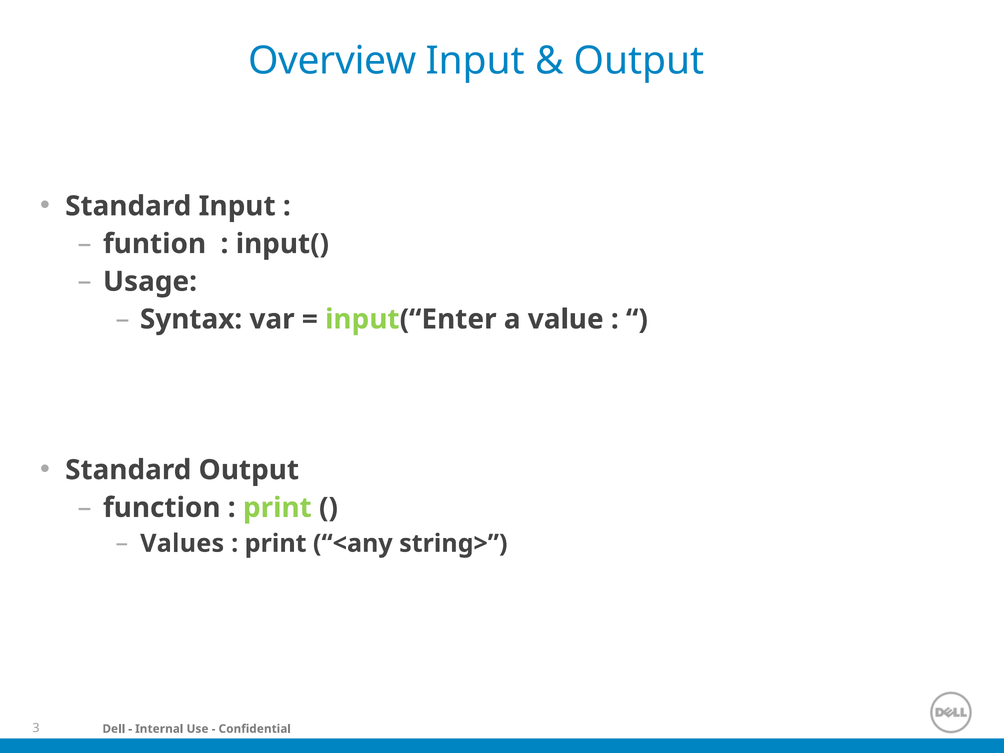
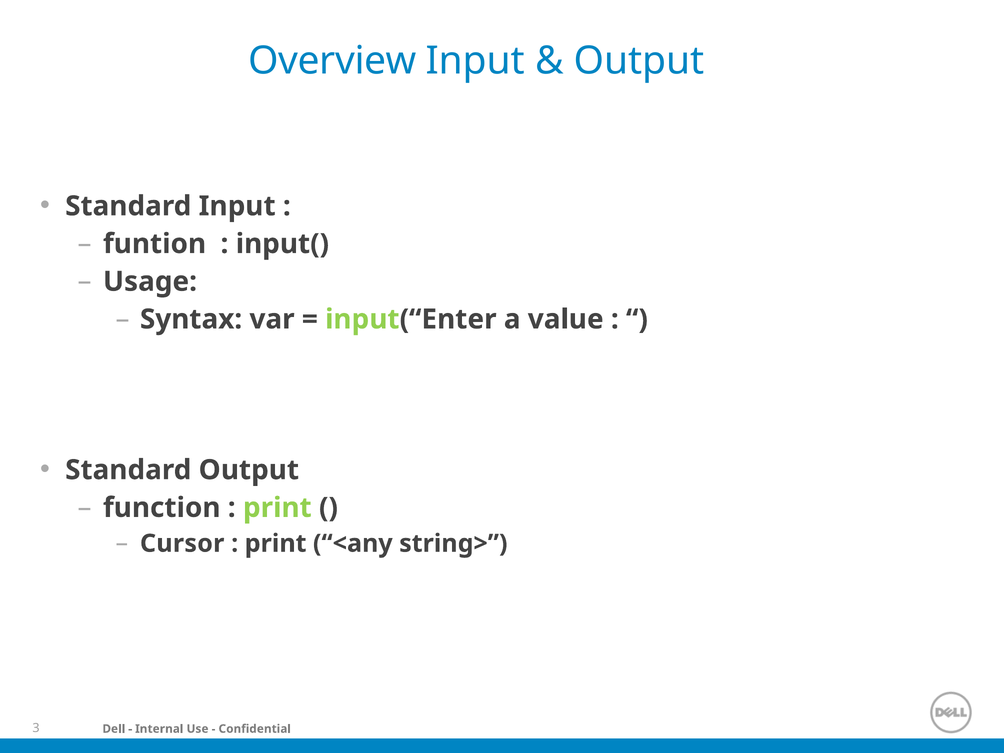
Values: Values -> Cursor (182, 543)
